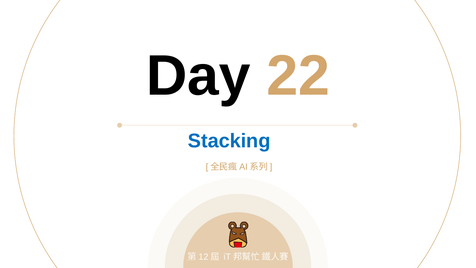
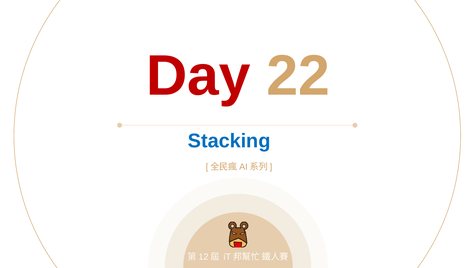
Day colour: black -> red (198, 76)
